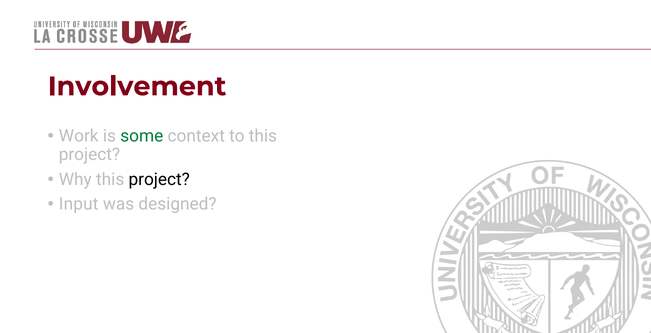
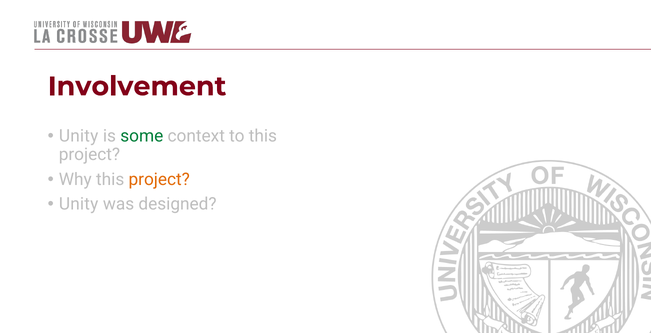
Work: Work -> Unity (79, 136)
project colour: black -> orange (159, 179)
Input: Input -> Unity (79, 204)
